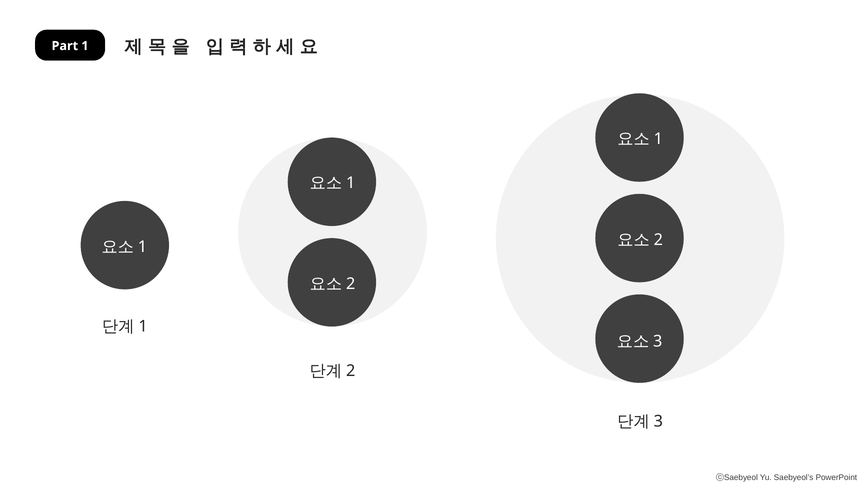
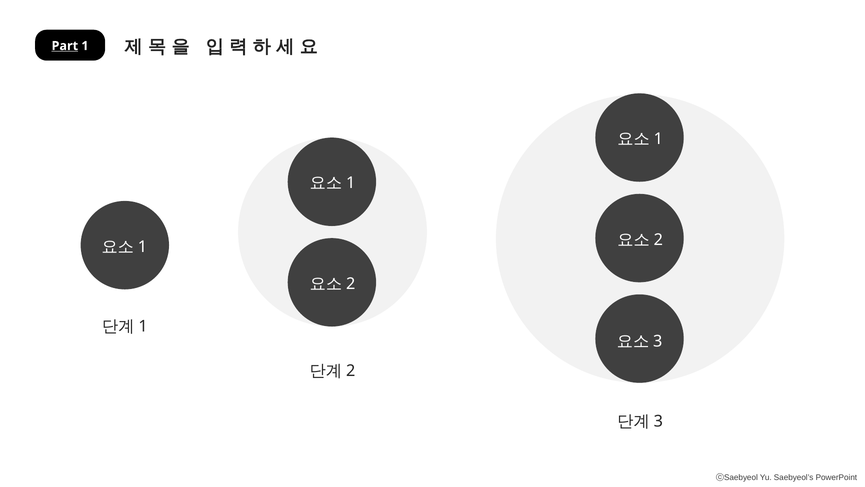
Part underline: none -> present (65, 46)
